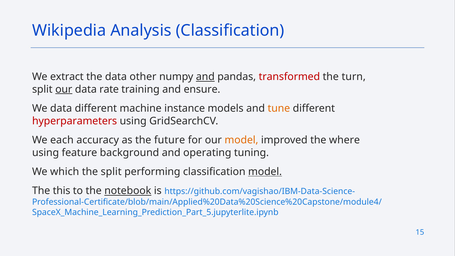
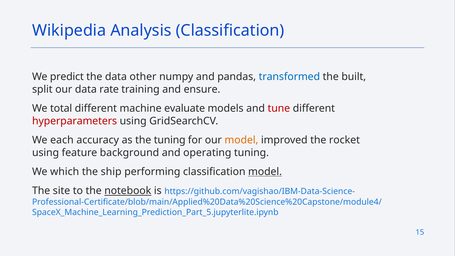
extract: extract -> predict (67, 77)
and underline: present -> none (205, 77)
transformed colour: red -> blue (289, 77)
turn: turn -> built (354, 77)
our underline: present -> none (64, 89)
We data: data -> total (61, 108)
instance: instance -> evaluate (185, 108)
tune colour: orange -> red (279, 108)
the future: future -> tuning (170, 140)
where: where -> rocket (344, 140)
the split: split -> ship (111, 172)
this: this -> site (62, 191)
